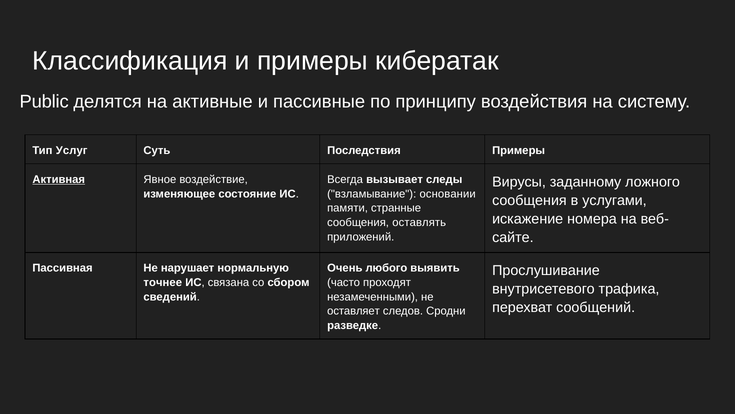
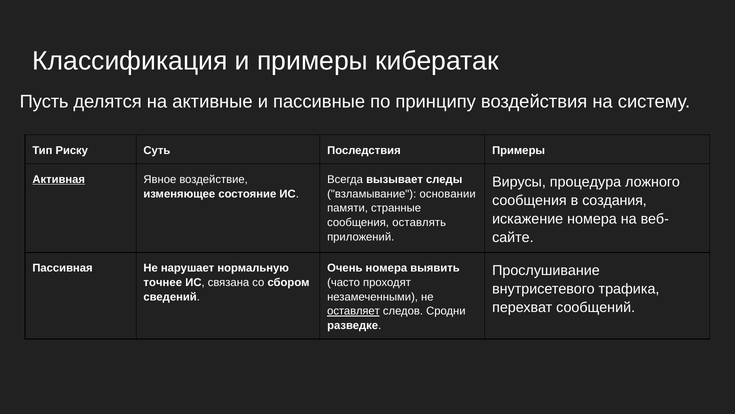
Public: Public -> Пусть (44, 101)
Услуг: Услуг -> Риску (72, 150)
заданному: заданному -> процедура (586, 182)
услугами: услугами -> создания (615, 200)
Очень любого: любого -> номера (386, 268)
оставляет underline: none -> present (354, 311)
